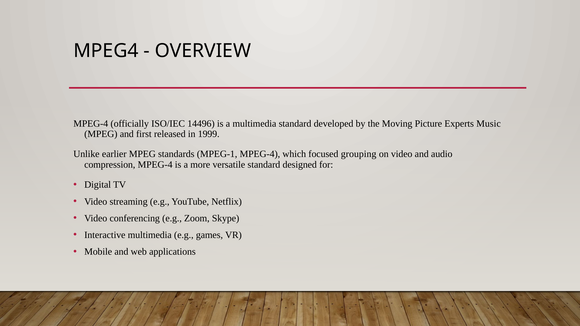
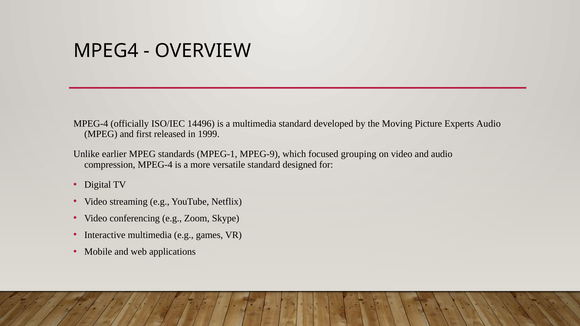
Experts Music: Music -> Audio (489, 124)
MPEG-1 MPEG-4: MPEG-4 -> MPEG-9 (260, 154)
